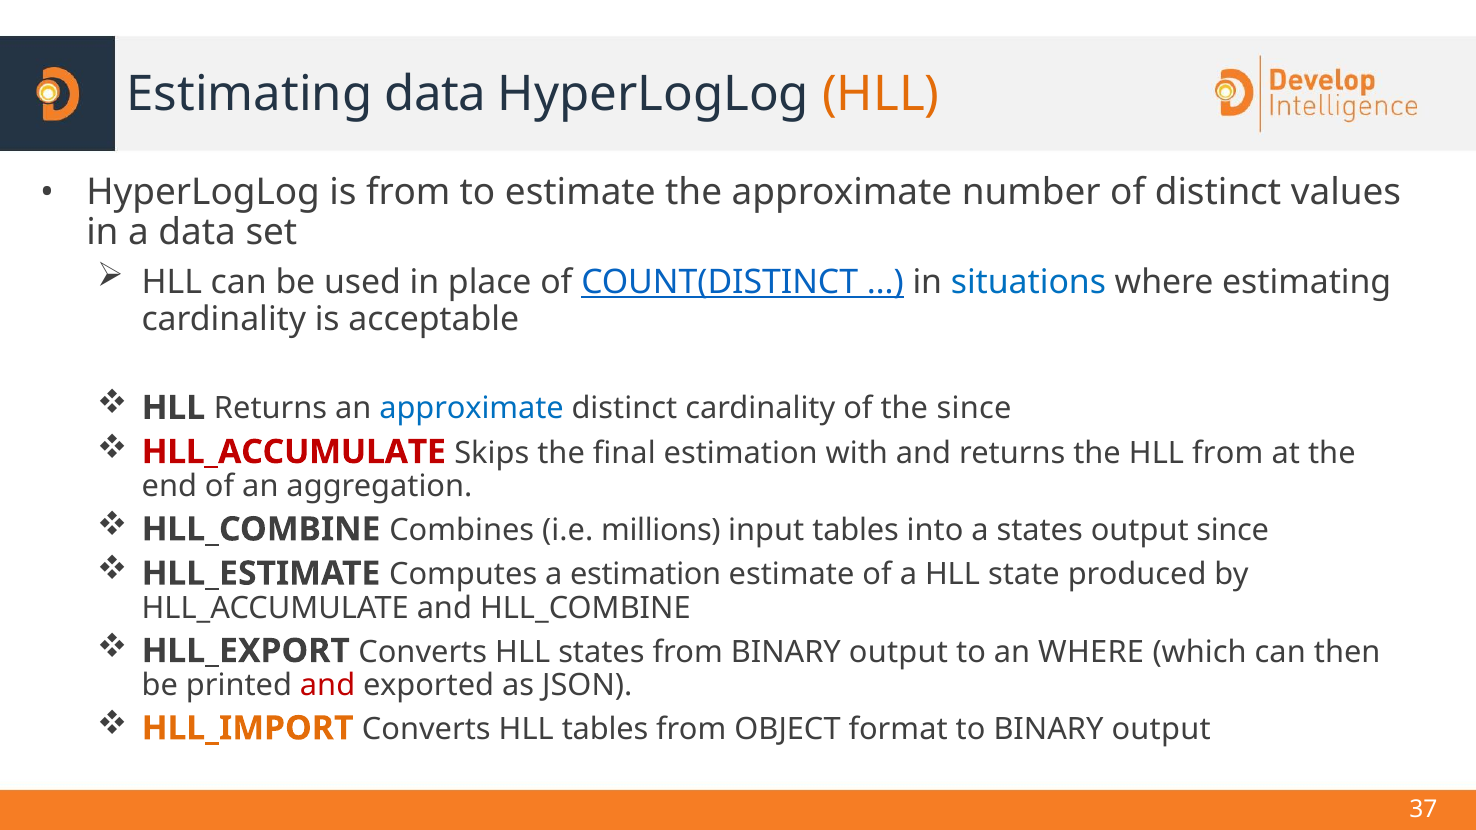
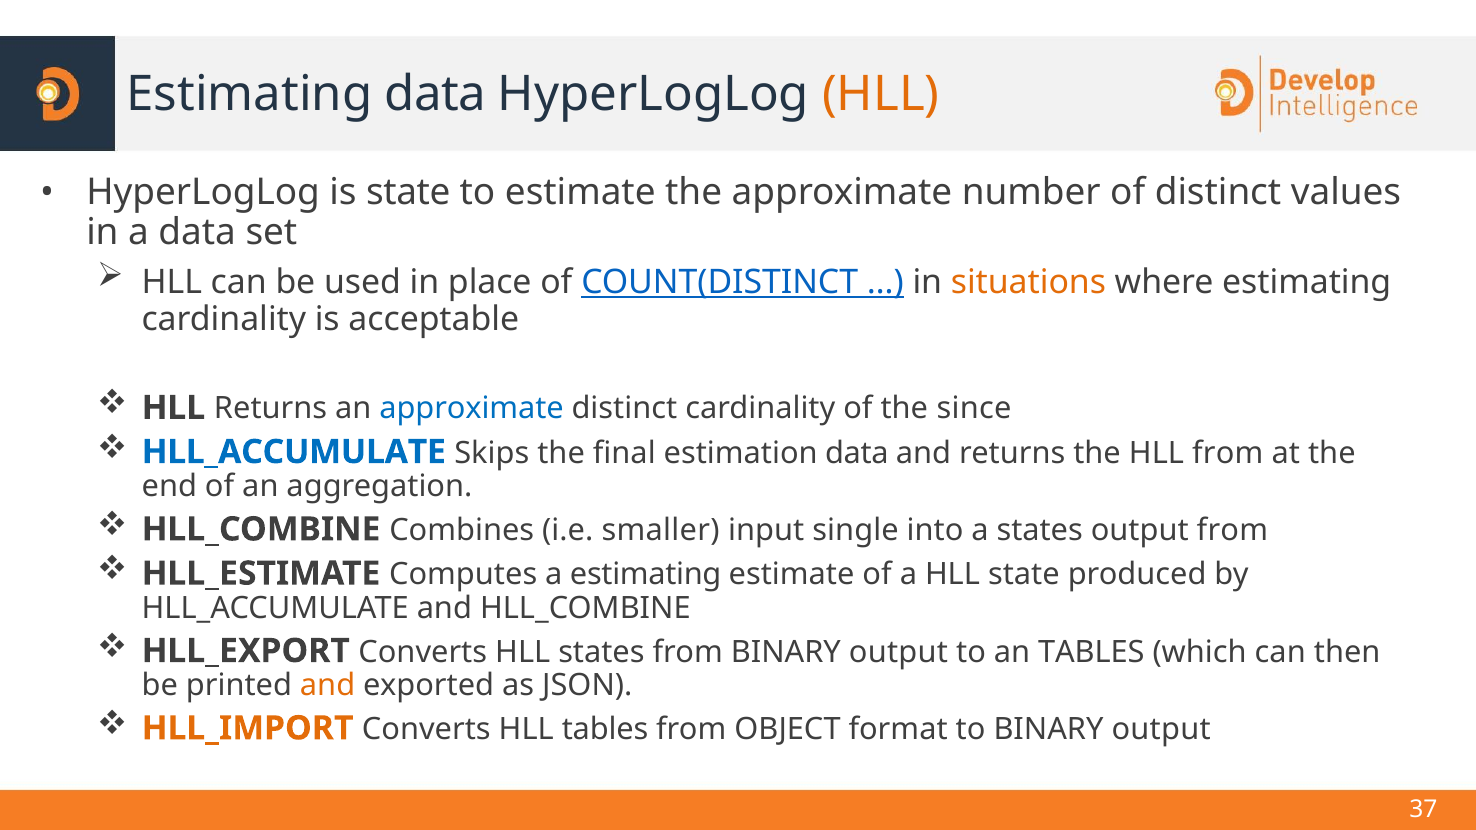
is from: from -> state (408, 192)
situations colour: blue -> orange (1028, 282)
HLL_ACCUMULATE colour: red -> blue (294, 452)
estimation with: with -> data (857, 453)
millions: millions -> smaller (661, 530)
input tables: tables -> single (855, 530)
output since: since -> from (1232, 530)
a estimation: estimation -> estimating (646, 575)
an WHERE: WHERE -> TABLES (1091, 652)
and colour: red -> orange (328, 686)
